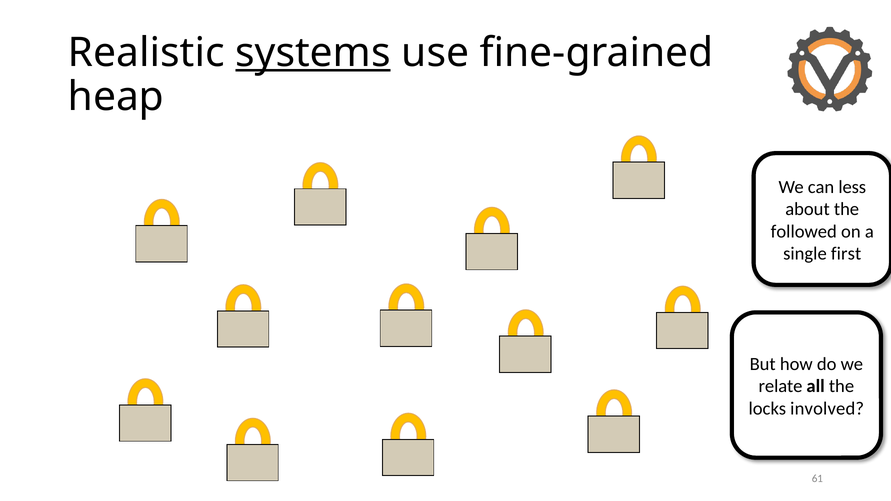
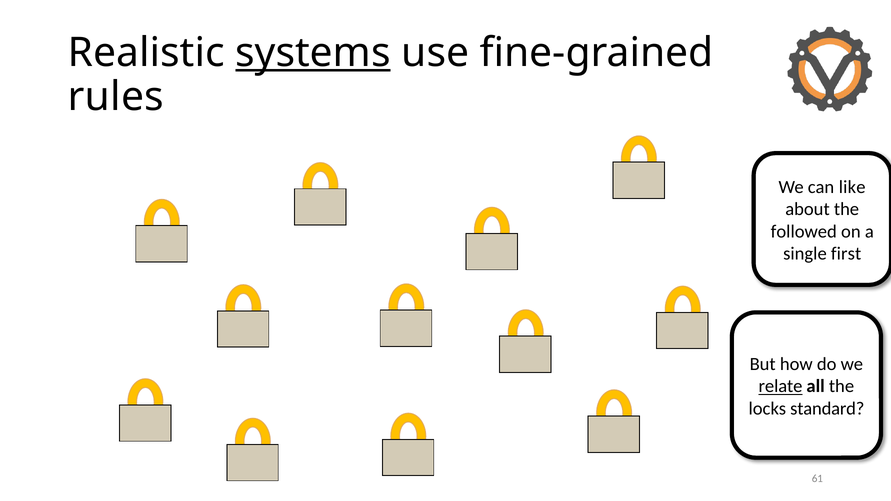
heap: heap -> rules (116, 97)
less: less -> like (852, 187)
relate underline: none -> present (781, 386)
involved: involved -> standard (827, 409)
